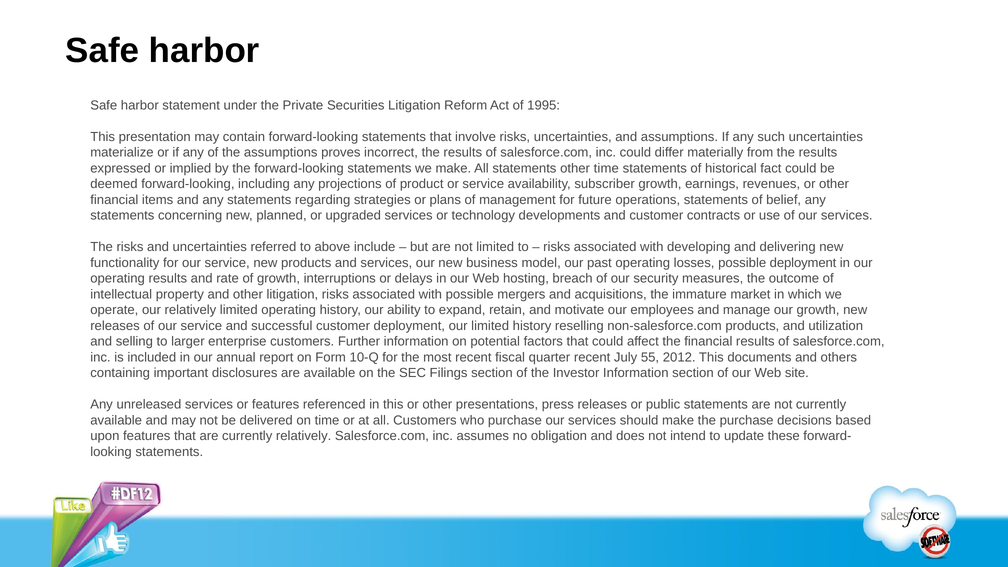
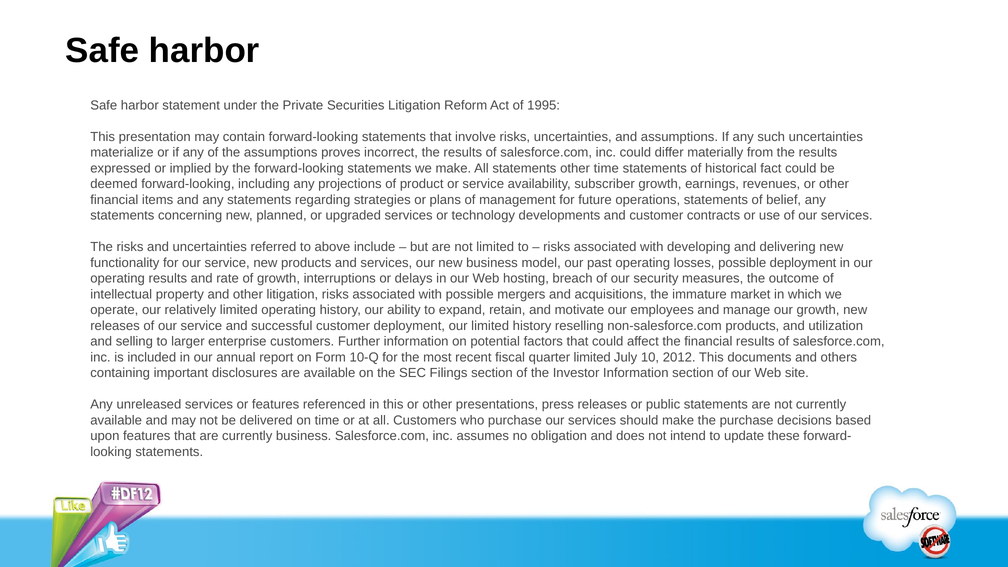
quarter recent: recent -> limited (592, 357)
55: 55 -> 10 (650, 357)
currently relatively: relatively -> business (304, 436)
